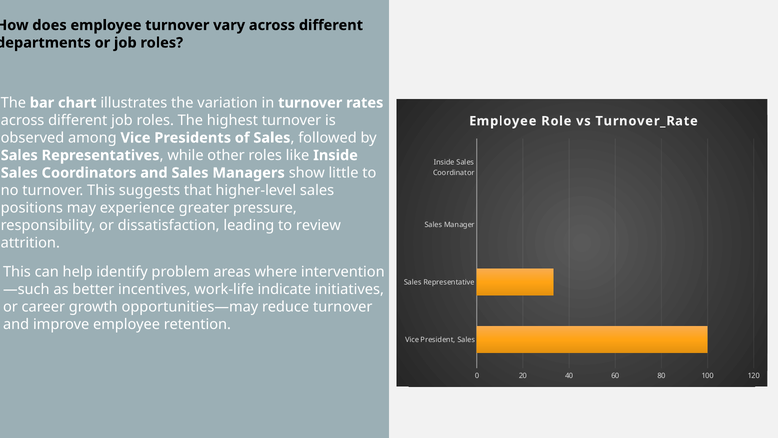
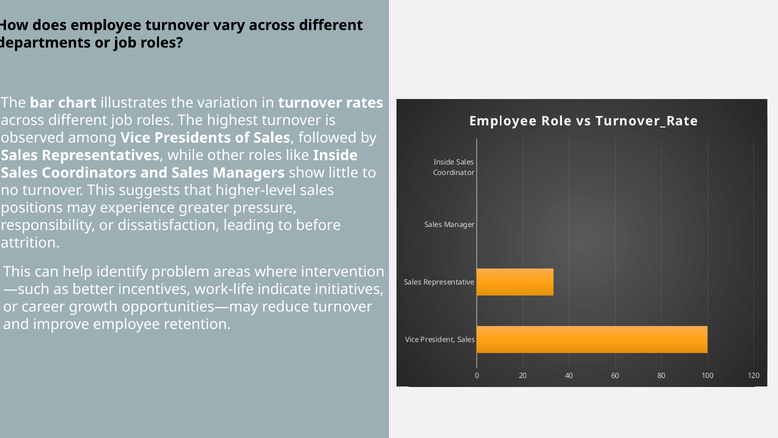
review: review -> before (318, 225)
